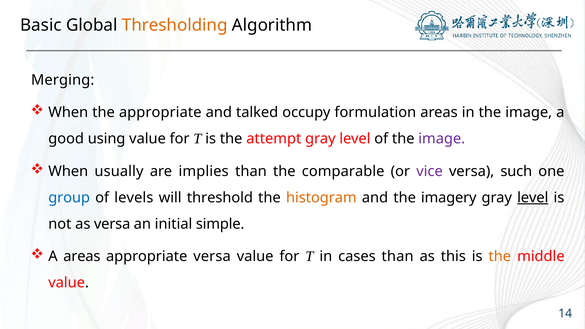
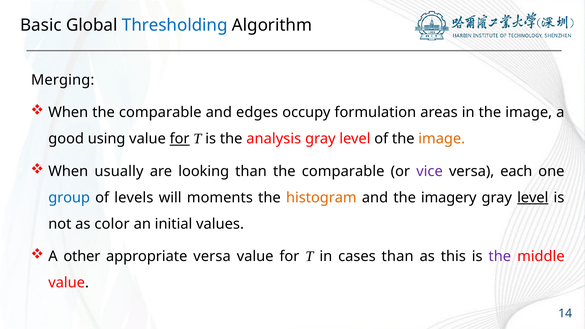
Thresholding colour: orange -> blue (175, 25)
When the appropriate: appropriate -> comparable (160, 113)
talked: talked -> edges (257, 113)
for underline: none -> present (180, 139)
attempt: attempt -> analysis (274, 139)
image colour: purple -> orange (442, 139)
implies: implies -> looking (204, 171)
such: such -> each (516, 171)
threshold: threshold -> moments (220, 198)
as versa: versa -> color (112, 224)
simple: simple -> values (220, 224)
A areas: areas -> other (82, 256)
the colour: orange -> purple (500, 256)
